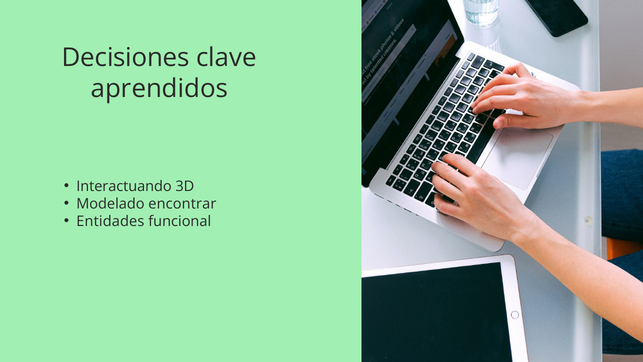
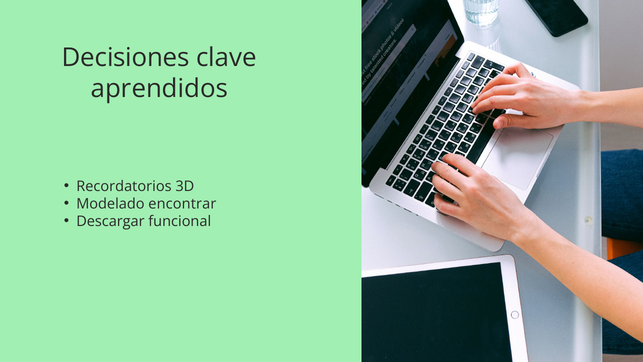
Interactuando: Interactuando -> Recordatorios (124, 186)
Entidades: Entidades -> Descargar (110, 221)
